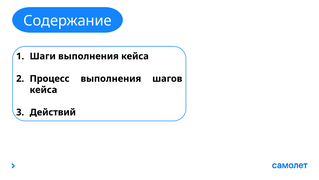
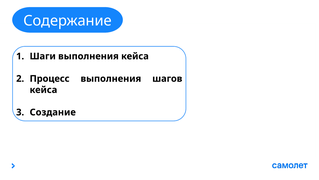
Действий: Действий -> Создание (53, 112)
